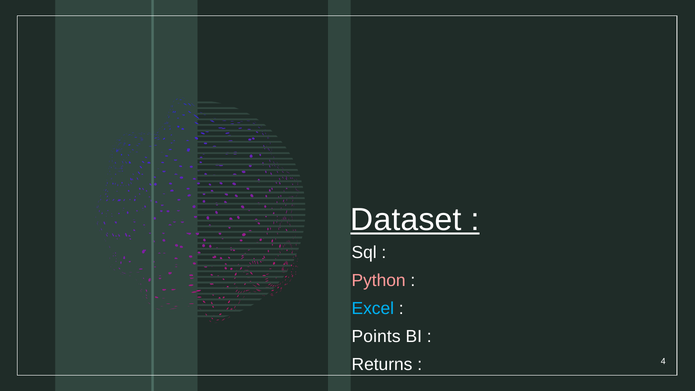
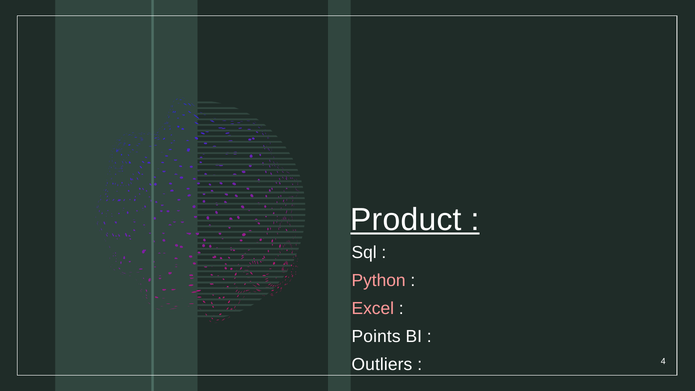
Dataset: Dataset -> Product (406, 219)
Excel colour: light blue -> pink (373, 309)
Returns: Returns -> Outliers (382, 365)
